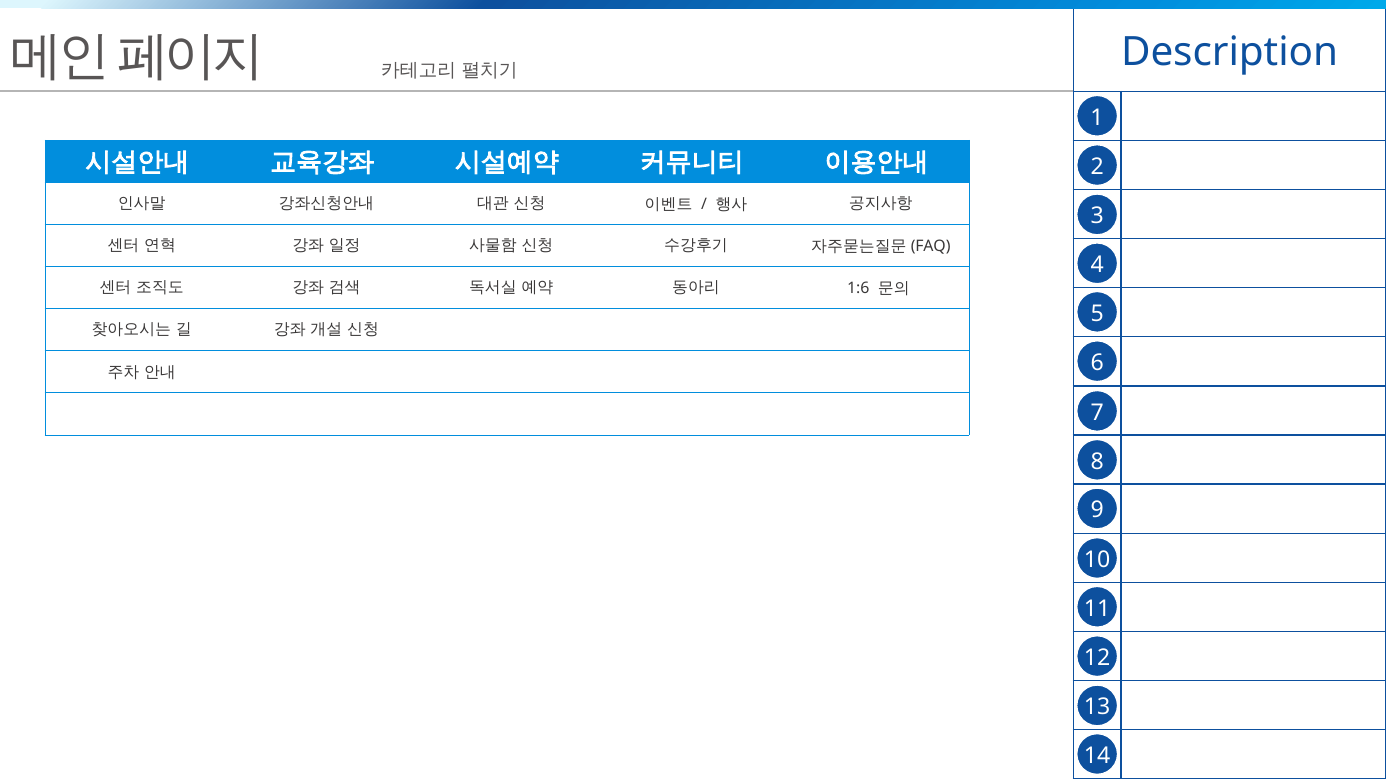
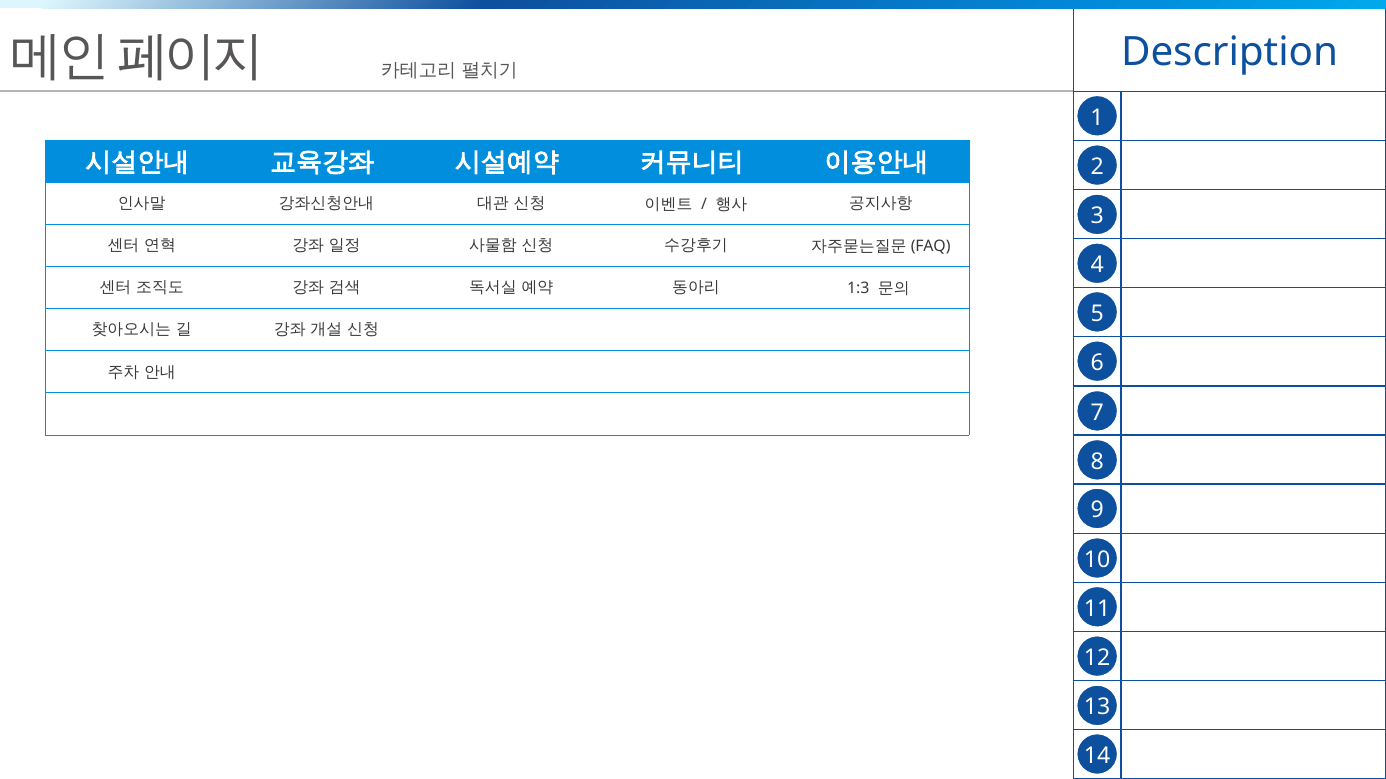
1:6: 1:6 -> 1:3 (858, 289)
